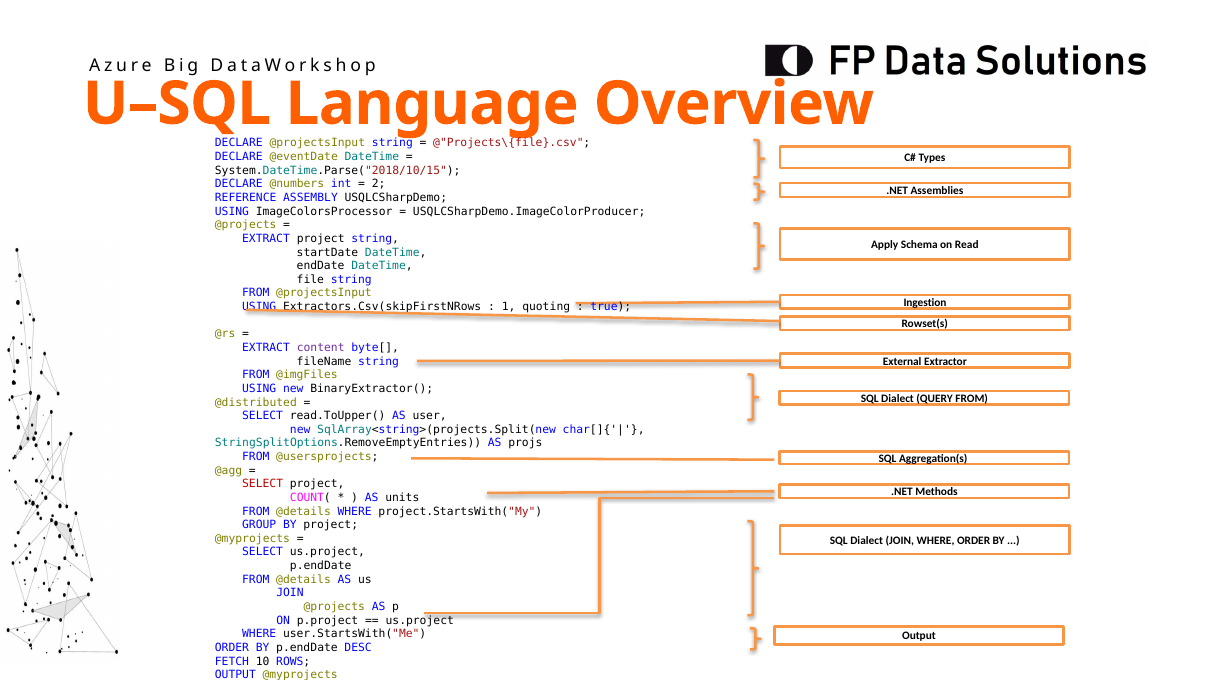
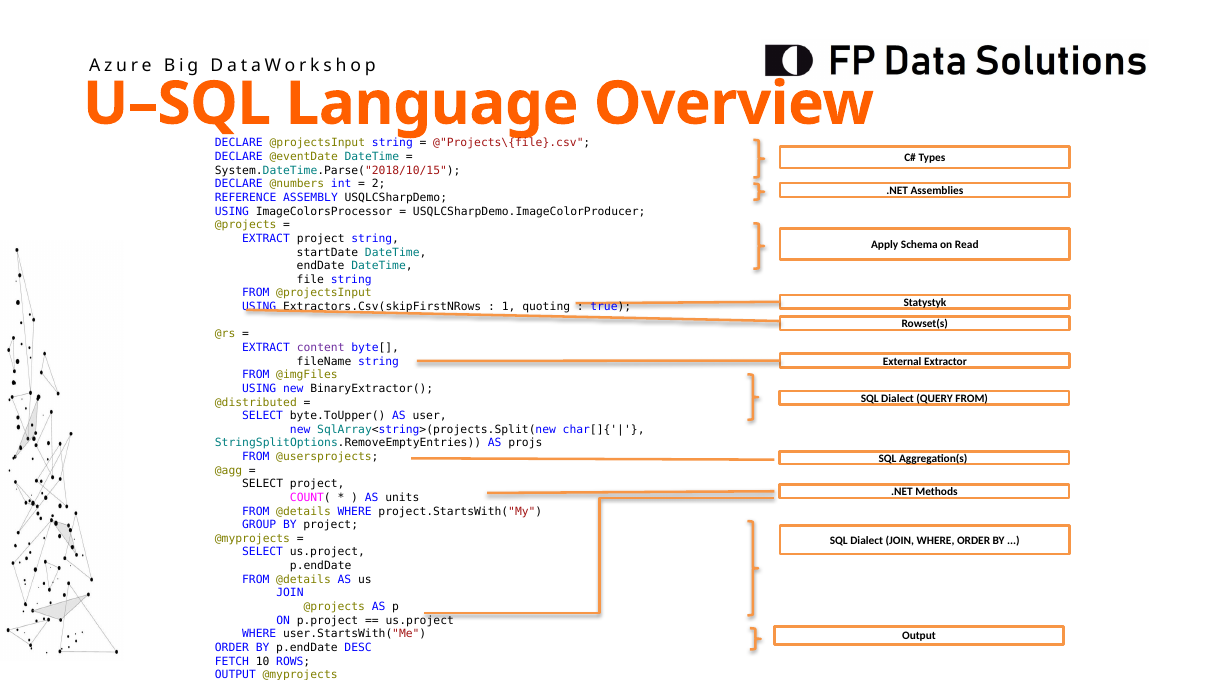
Ingestion: Ingestion -> Statystyk (925, 303)
read.ToUpper(: read.ToUpper( -> byte.ToUpper( (338, 416)
SELECT colour: red -> black (263, 485)
